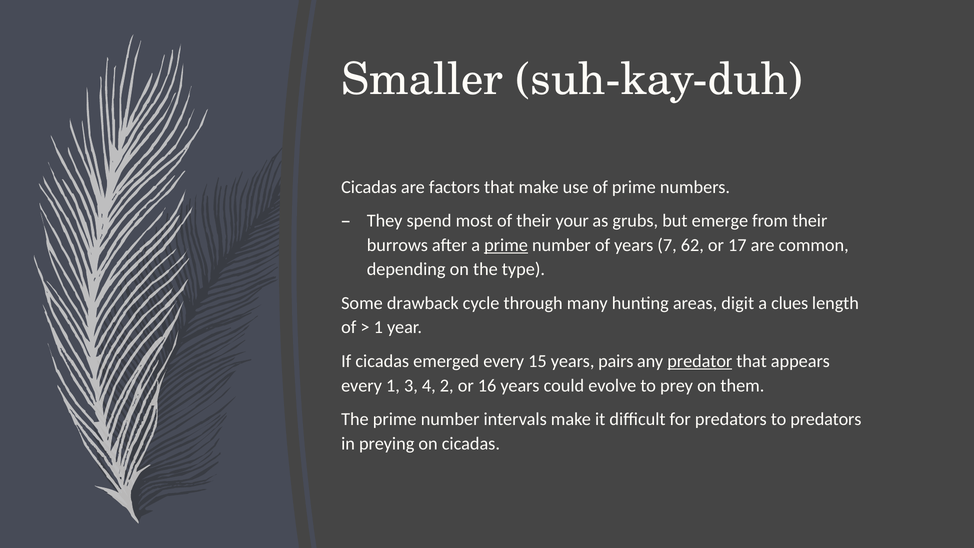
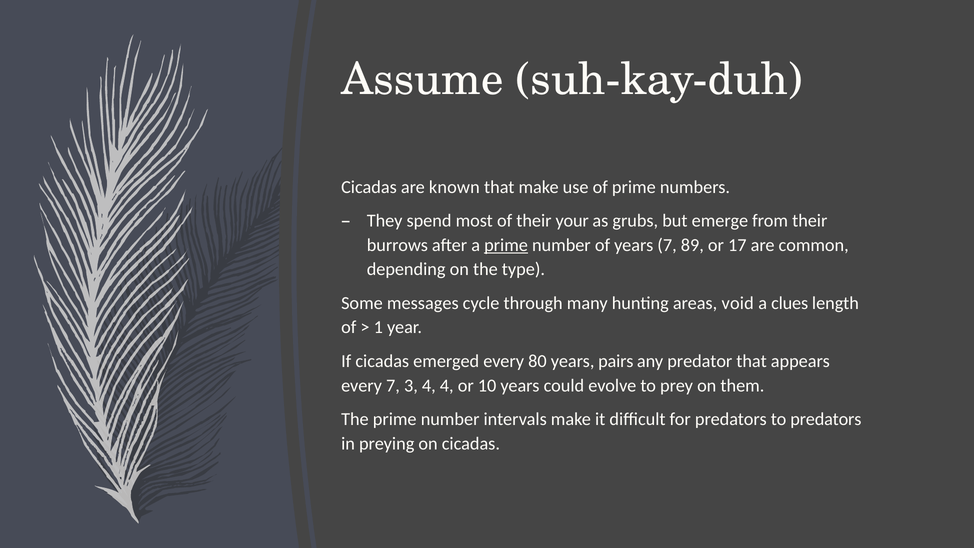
Smaller: Smaller -> Assume (422, 80)
factors: factors -> known (454, 187)
62: 62 -> 89 (692, 245)
drawback: drawback -> messages (423, 303)
digit: digit -> void (738, 303)
15: 15 -> 80 (537, 361)
predator underline: present -> none (700, 361)
every 1: 1 -> 7 (393, 385)
4 2: 2 -> 4 (447, 385)
16: 16 -> 10 (487, 385)
